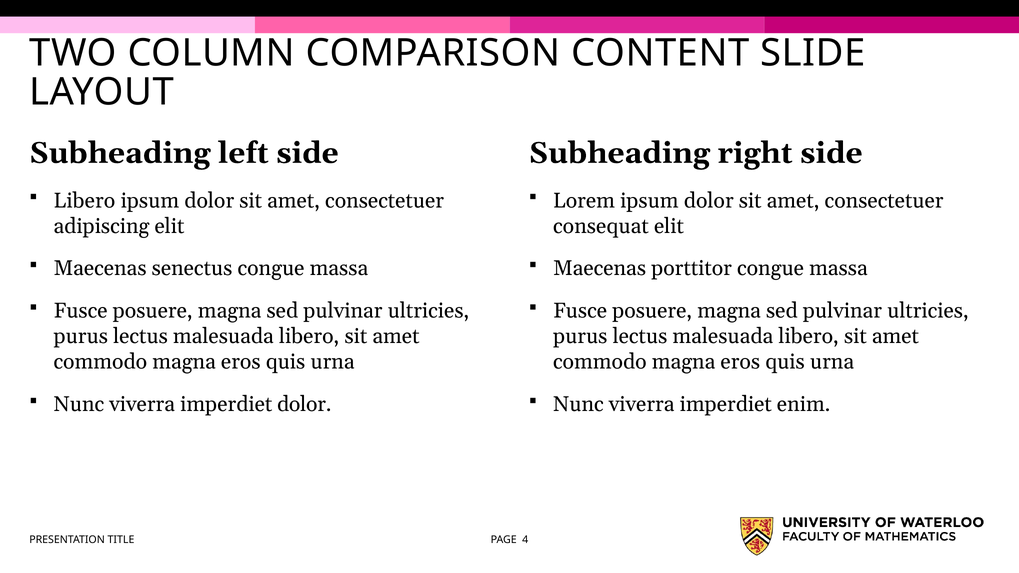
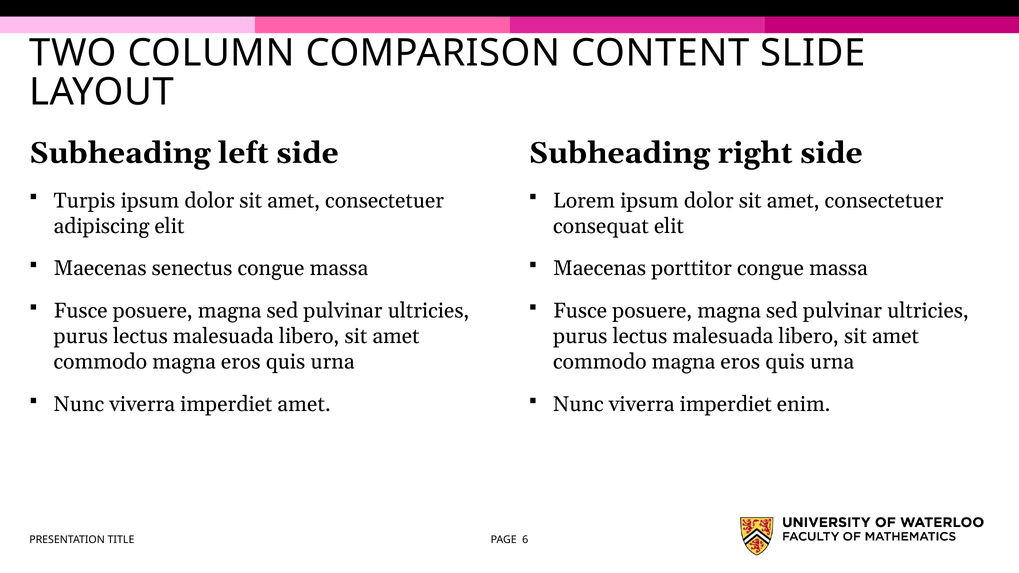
Libero: Libero -> Turpis (84, 201)
imperdiet dolor: dolor -> amet (304, 404)
4: 4 -> 6 (525, 540)
